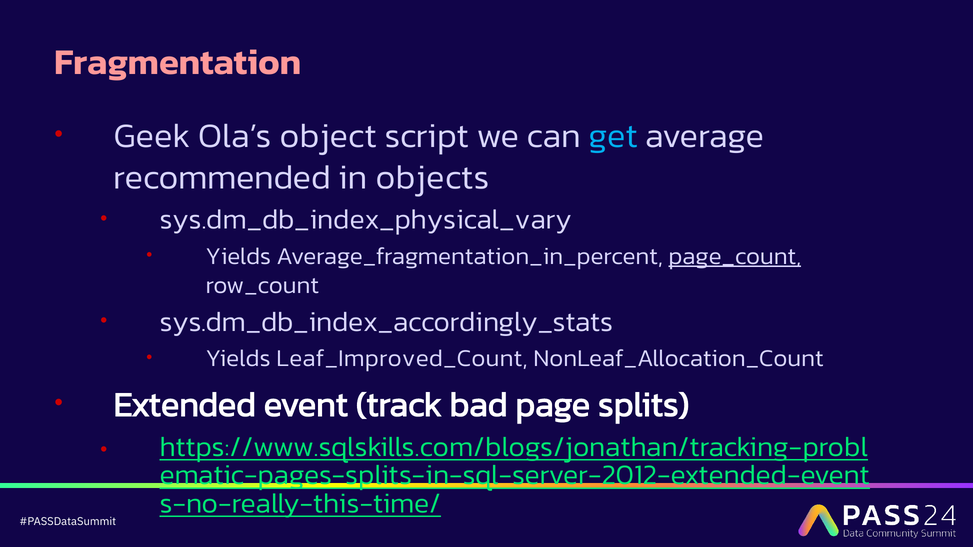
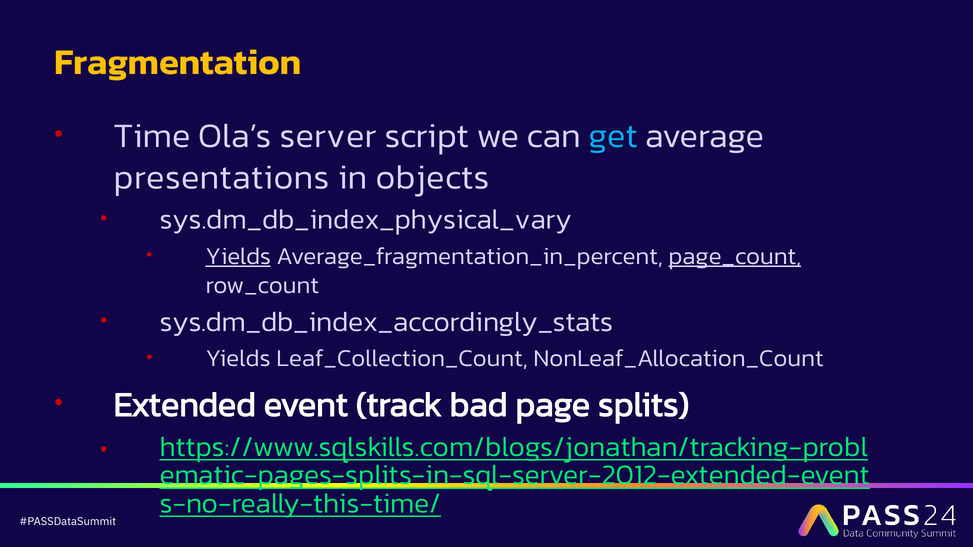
Fragmentation colour: pink -> yellow (178, 62)
Geek: Geek -> Time (152, 136)
object: object -> server (328, 136)
recommended: recommended -> presentations (222, 177)
Yields underline: none -> present (238, 256)
Leaf_Improved_Count: Leaf_Improved_Count -> Leaf_Collection_Count (402, 359)
